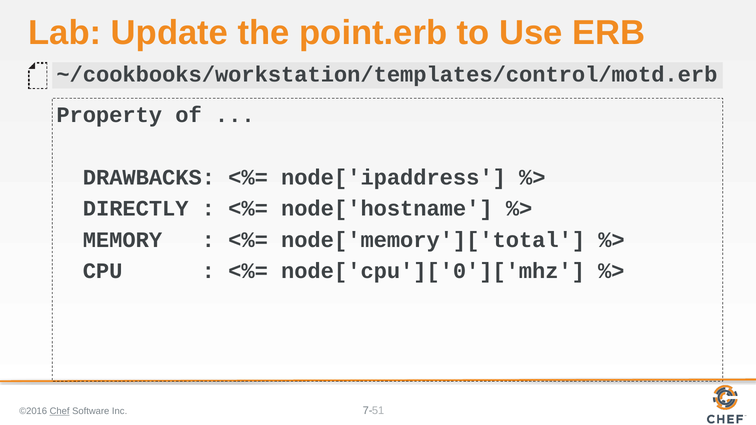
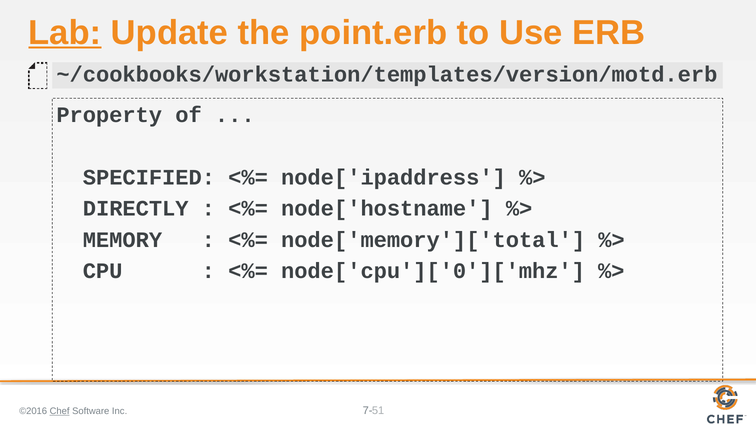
Lab underline: none -> present (65, 33)
~/cookbooks/workstation/templates/control/motd.erb: ~/cookbooks/workstation/templates/control/motd.erb -> ~/cookbooks/workstation/templates/version/motd.erb (387, 75)
DRAWBACKS: DRAWBACKS -> SPECIFIED (149, 178)
